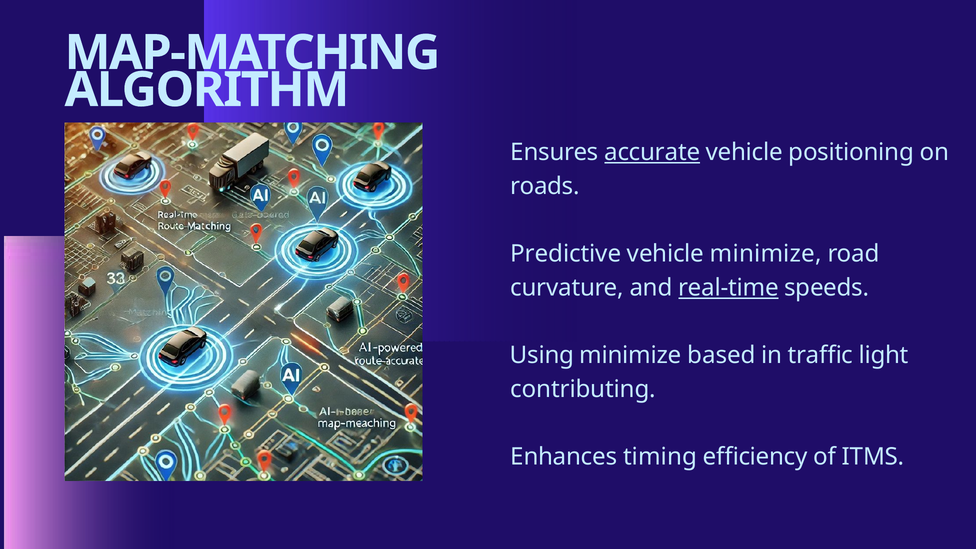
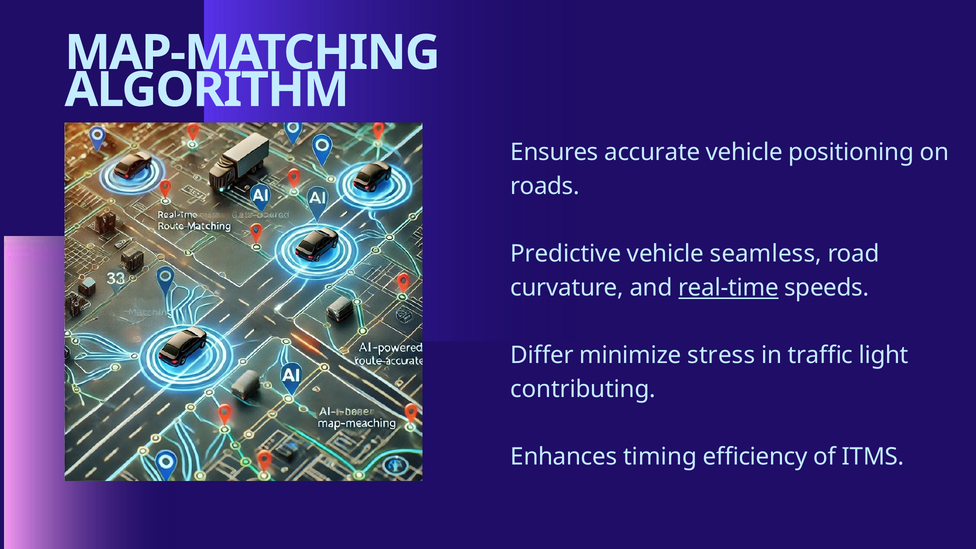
accurate underline: present -> none (652, 152)
vehicle minimize: minimize -> seamless (766, 254)
Using: Using -> Differ (542, 355)
based: based -> stress (721, 355)
